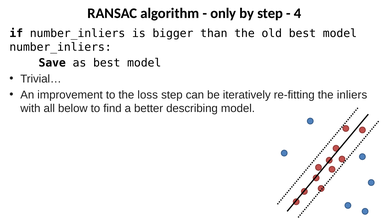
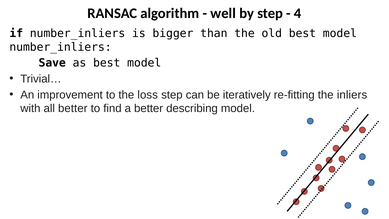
only: only -> well (223, 13)
all below: below -> better (73, 108)
